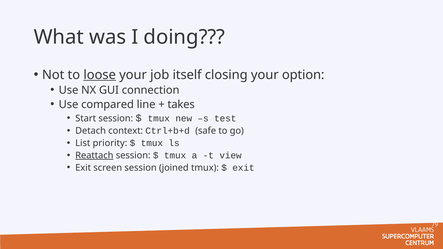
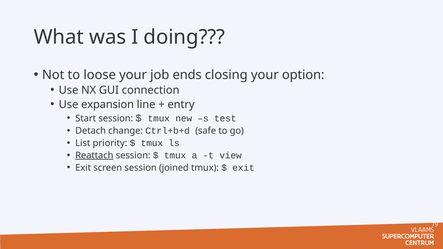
loose underline: present -> none (100, 75)
itself: itself -> ends (187, 75)
compared: compared -> expansion (108, 104)
takes: takes -> entry (181, 104)
context: context -> change (126, 131)
